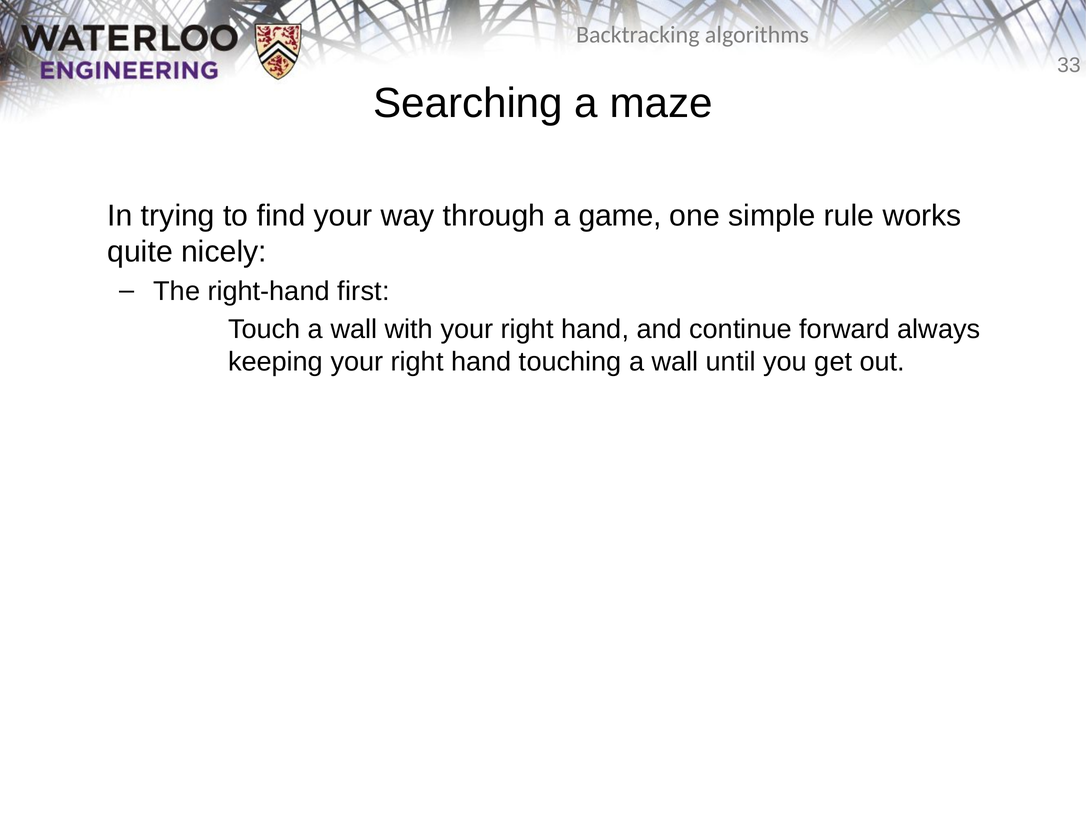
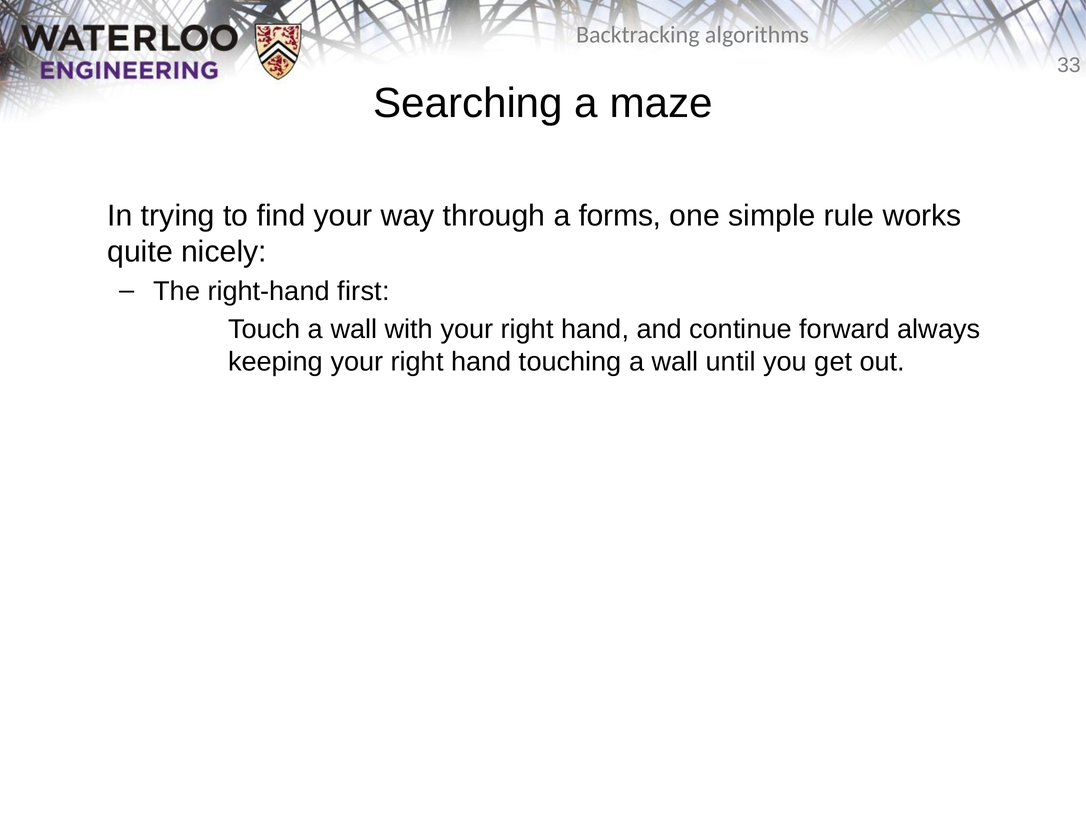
game: game -> forms (620, 216)
